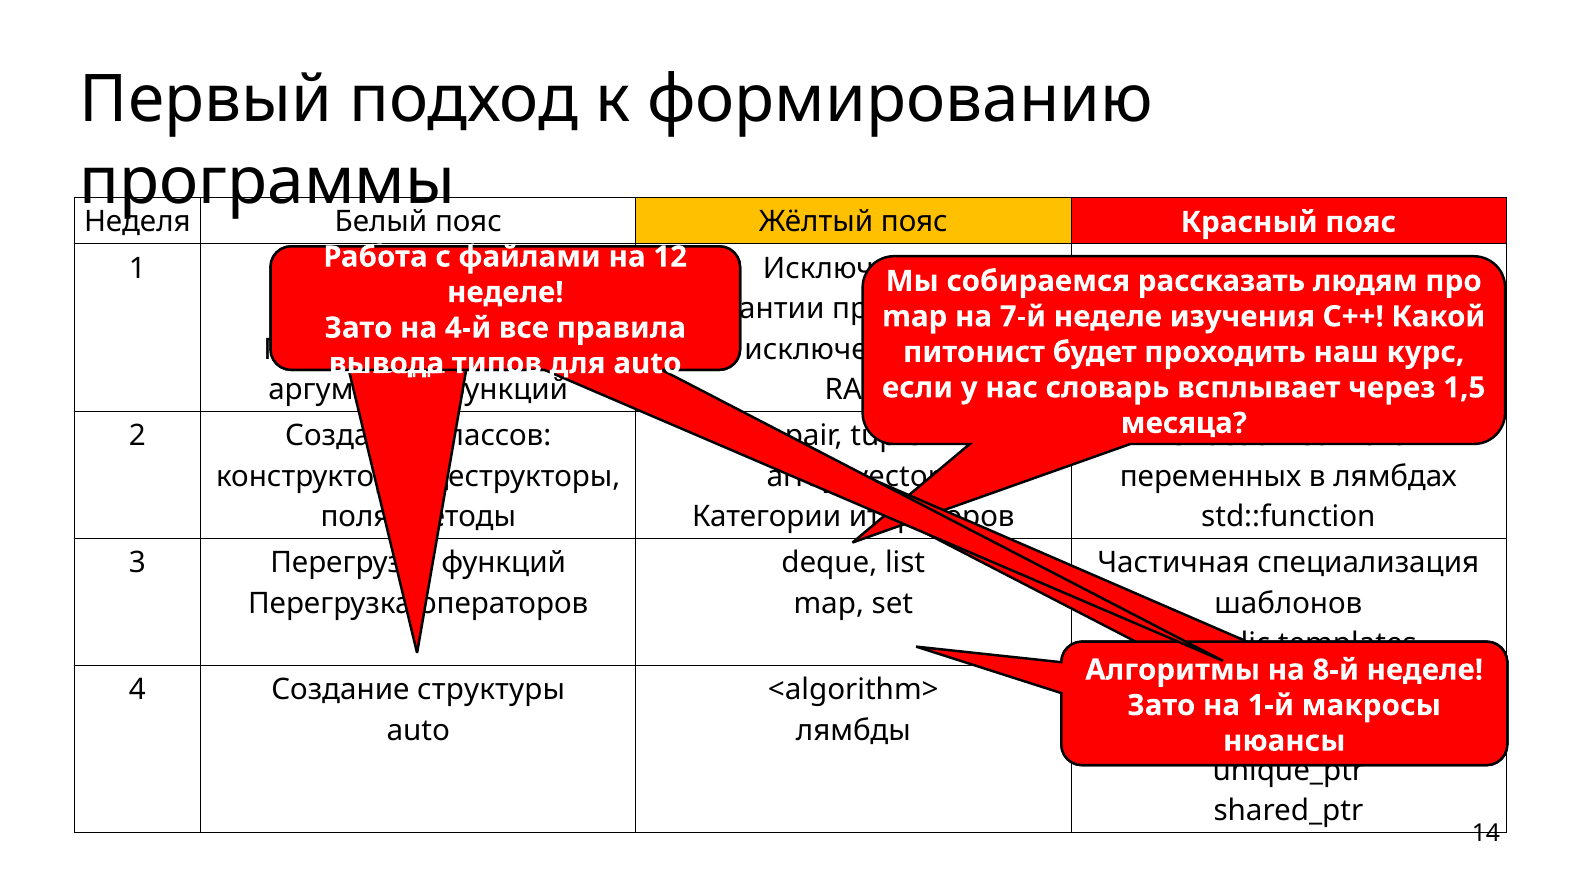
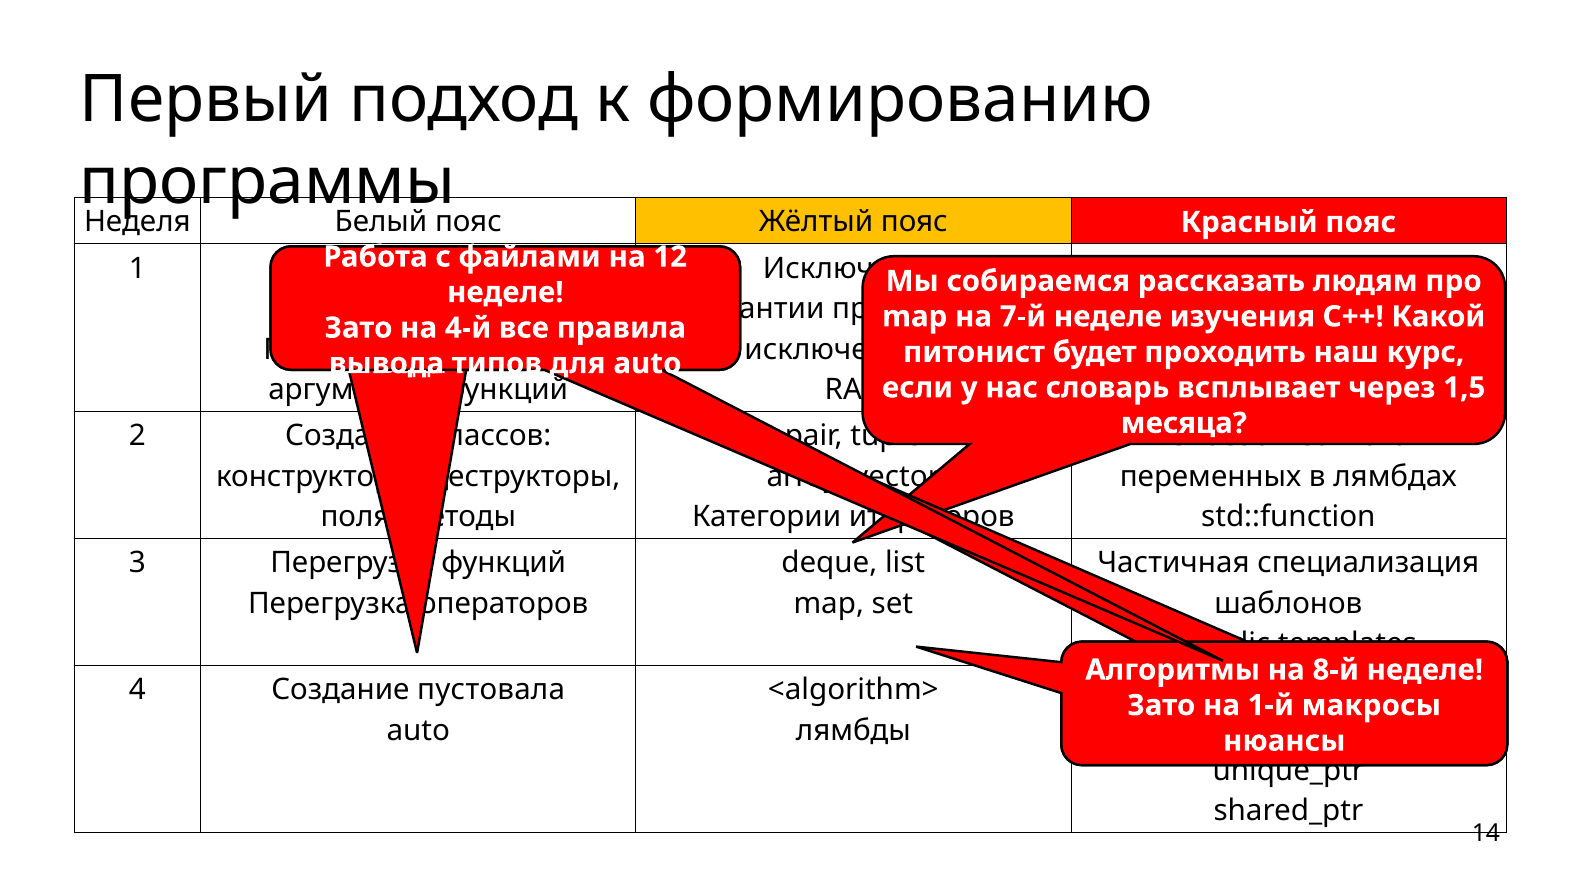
структуры: структуры -> пустовала (491, 690)
